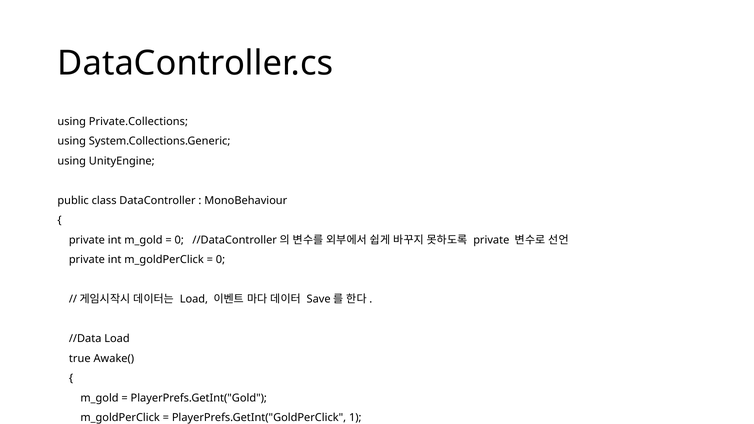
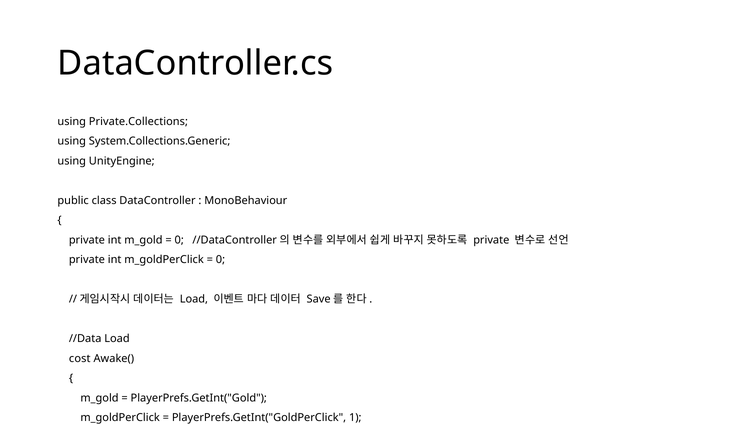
true: true -> cost (80, 359)
